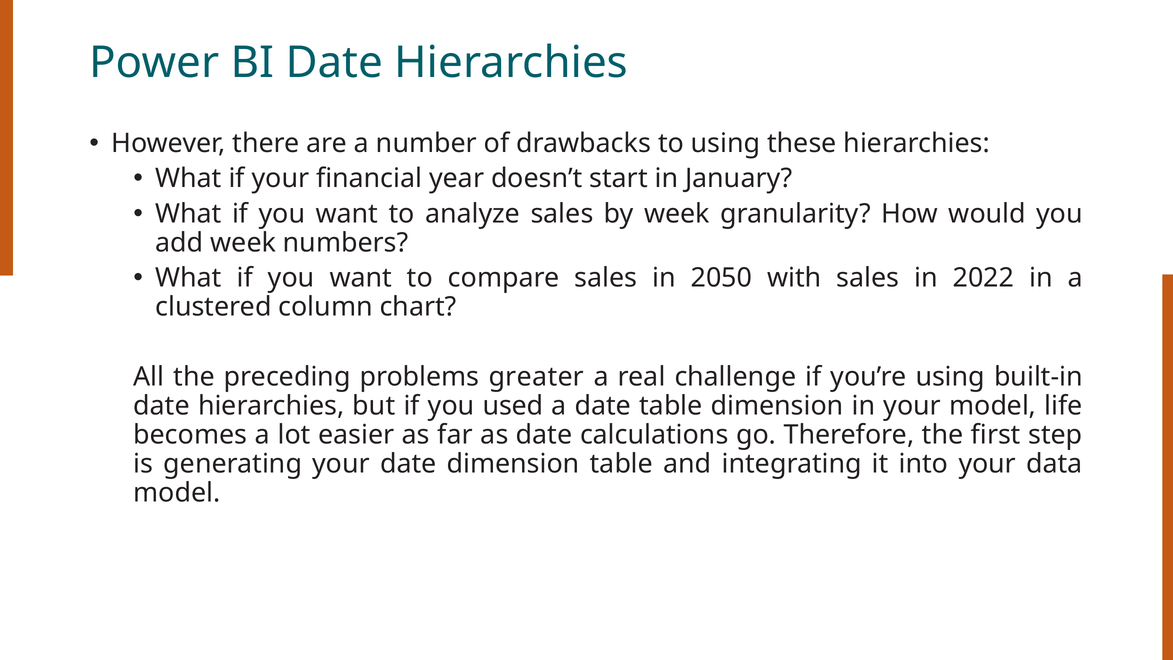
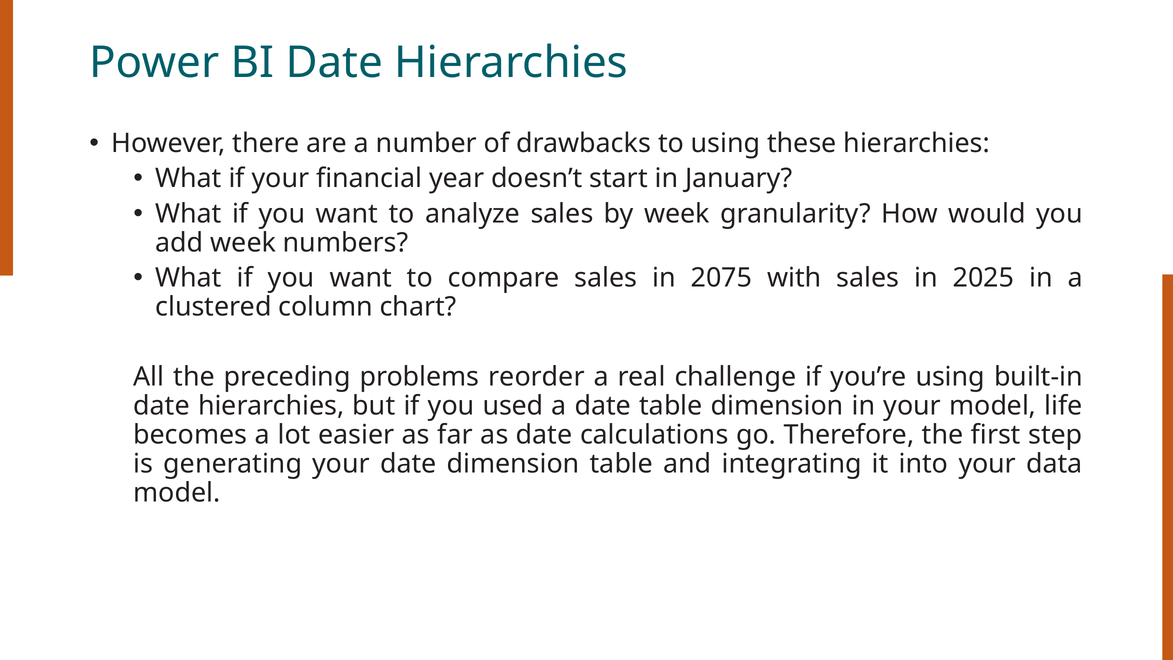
2050: 2050 -> 2075 (721, 278)
2022: 2022 -> 2025 (984, 278)
greater: greater -> reorder (537, 377)
